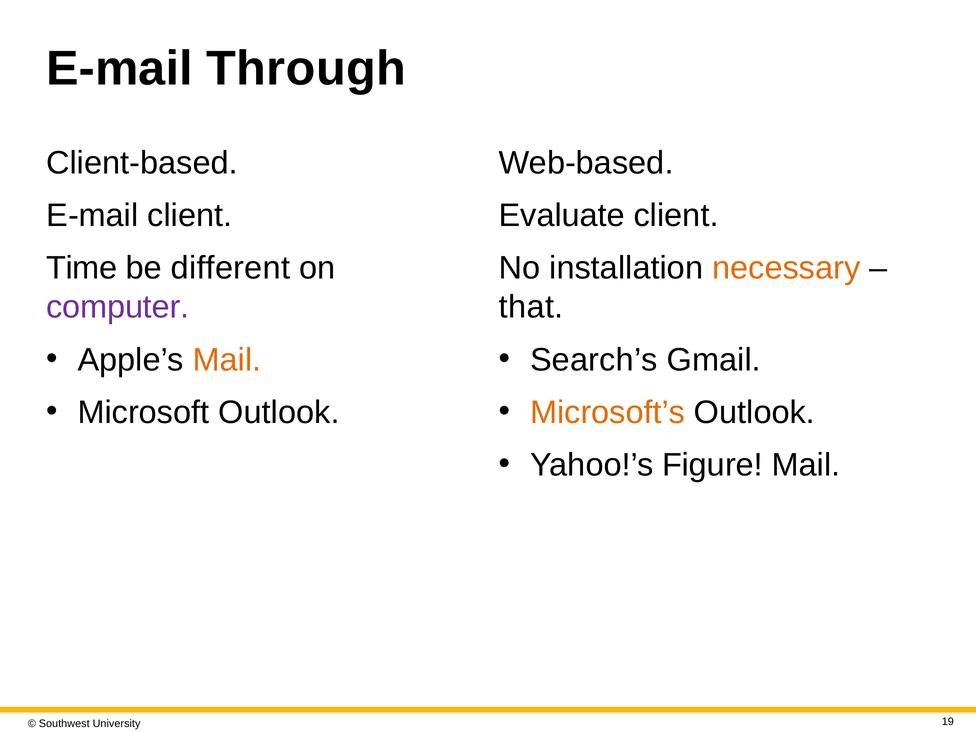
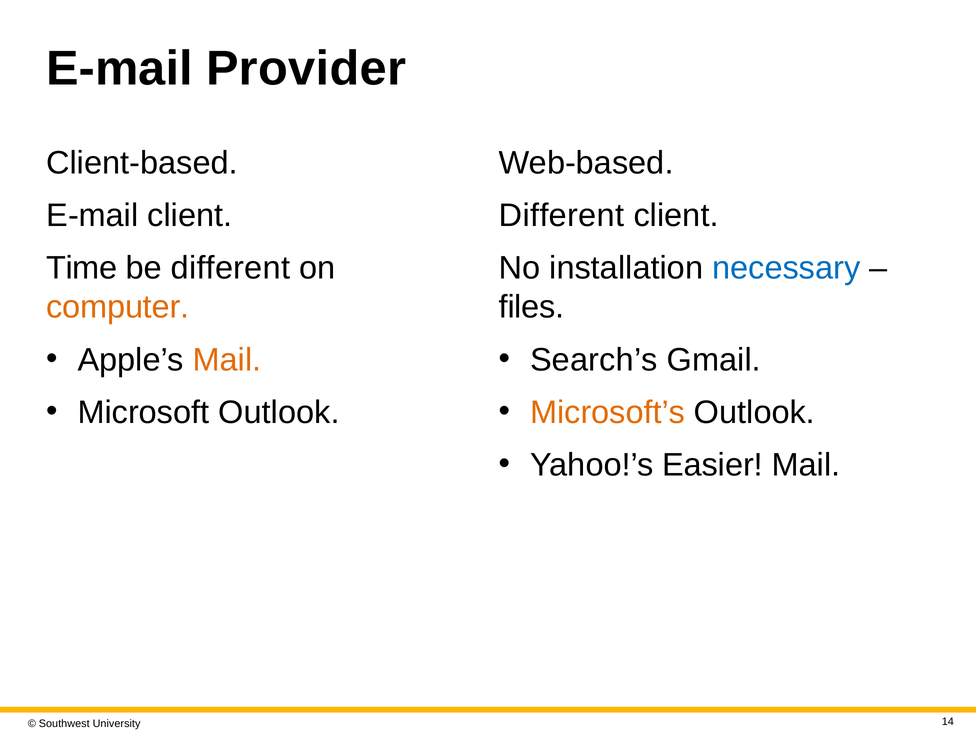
Through: Through -> Provider (306, 68)
Evaluate: Evaluate -> Different (562, 216)
necessary colour: orange -> blue (786, 268)
computer colour: purple -> orange (118, 307)
that: that -> files (531, 307)
Figure: Figure -> Easier (712, 465)
19: 19 -> 14 (948, 722)
